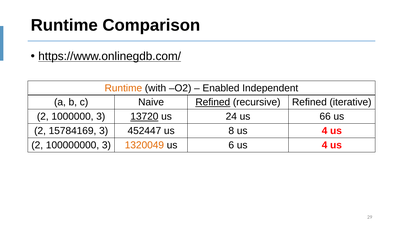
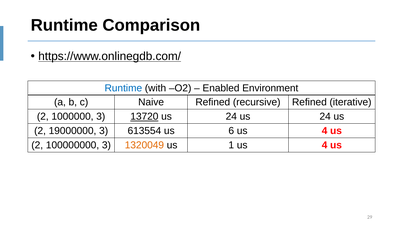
Runtime colour: orange -> blue (123, 88)
Independent: Independent -> Environment (270, 88)
Refined underline: present -> none (213, 102)
24 us 66: 66 -> 24 (325, 116)
15784169: 15784169 -> 19000000 (73, 131)
452447: 452447 -> 613554 (144, 131)
8: 8 -> 6 (231, 131)
6: 6 -> 1 (231, 145)
